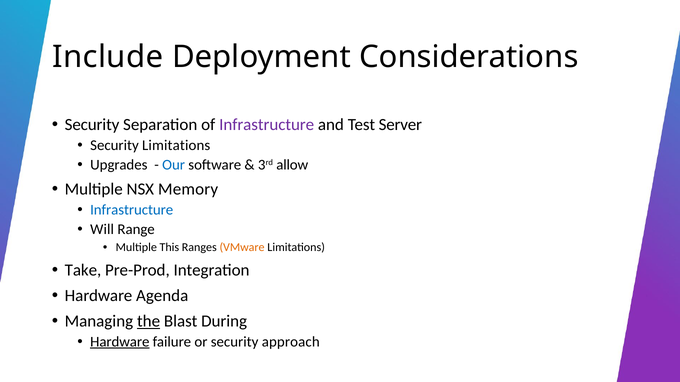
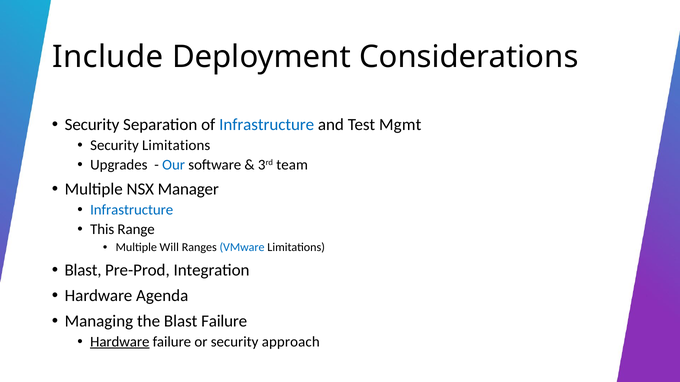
Infrastructure colour: purple -> blue (267, 125)
Server: Server -> Mgmt (400, 125)
allow: allow -> team (292, 165)
Memory: Memory -> Manager (188, 189)
Will: Will -> This (102, 230)
This: This -> Will (169, 248)
VMware colour: orange -> blue (242, 248)
Take: Take -> Blast (83, 271)
the underline: present -> none (149, 321)
Blast During: During -> Failure (224, 321)
